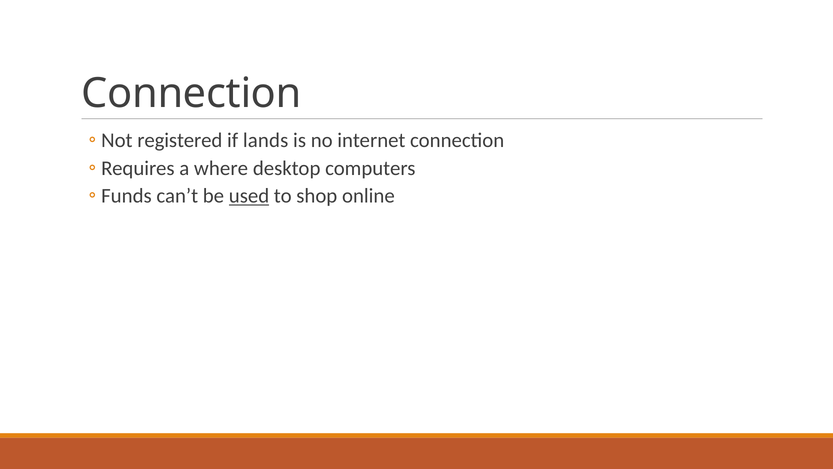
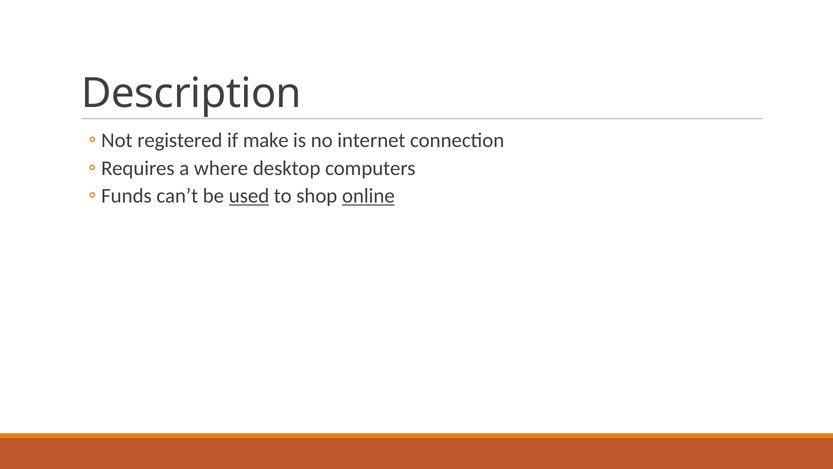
Connection: Connection -> Description (191, 93)
lands: lands -> make (266, 140)
online underline: none -> present (368, 196)
